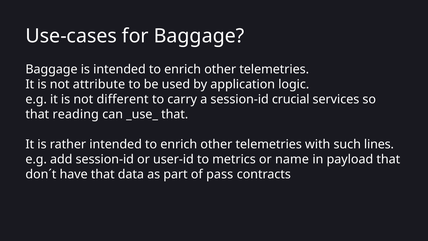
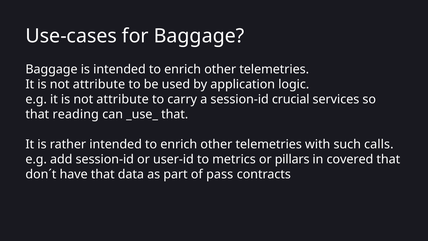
different: different -> attribute (123, 99)
lines: lines -> calls (379, 144)
name: name -> pillars (292, 159)
payload: payload -> covered (350, 159)
